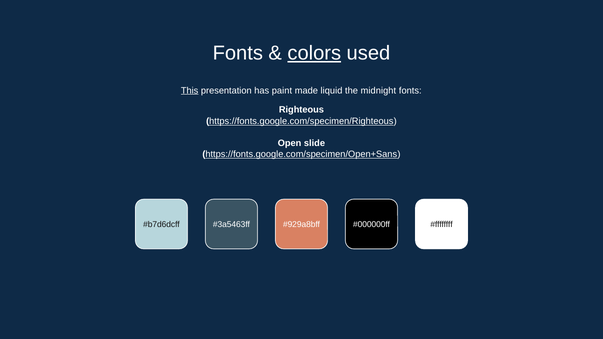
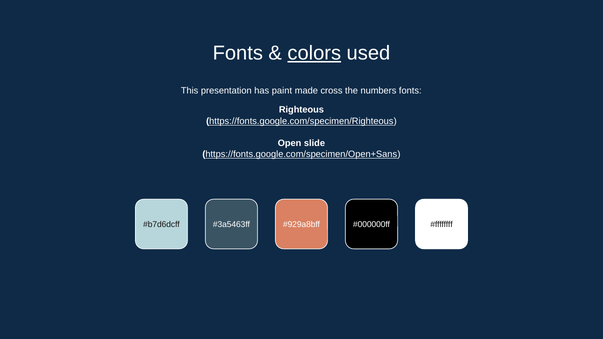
This underline: present -> none (190, 91)
liquid: liquid -> cross (332, 91)
midnight: midnight -> numbers (378, 91)
